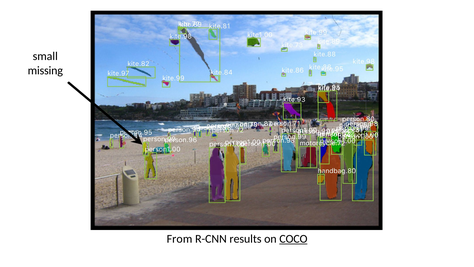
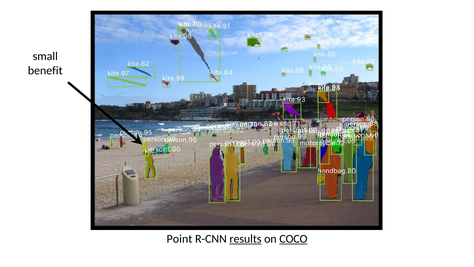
missing: missing -> benefit (45, 70)
From: From -> Point (180, 238)
results underline: none -> present (245, 238)
